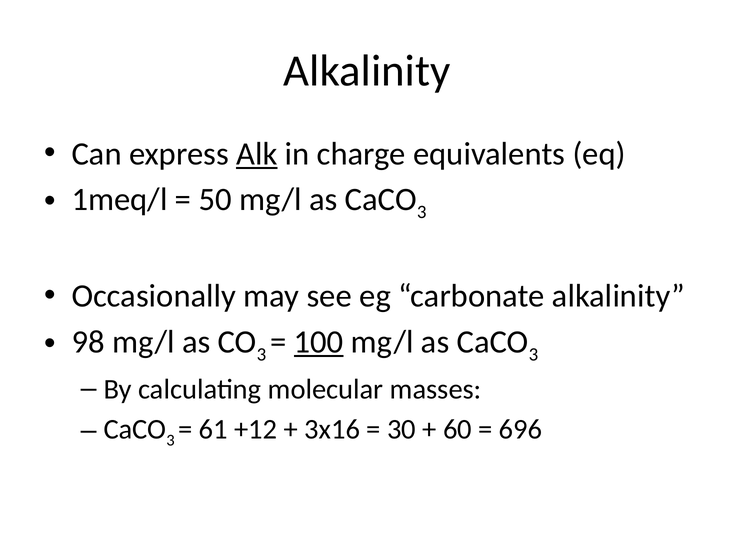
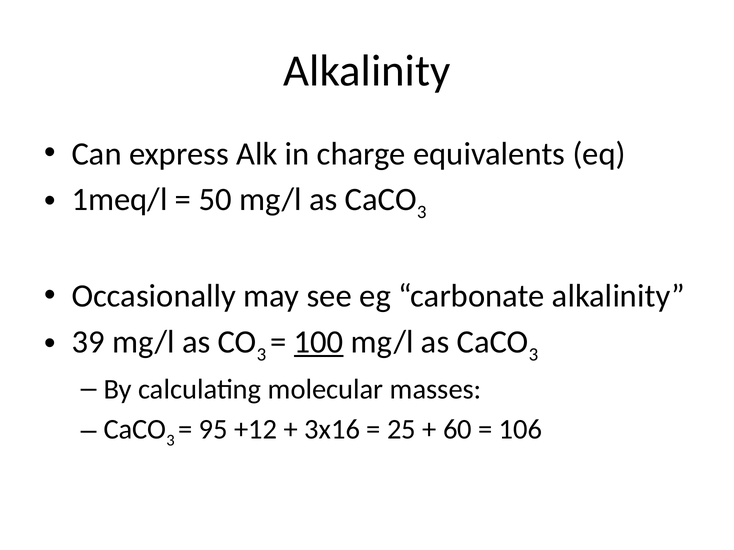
Alk underline: present -> none (257, 154)
98: 98 -> 39 (88, 342)
61: 61 -> 95 (213, 430)
30: 30 -> 25 (401, 430)
696: 696 -> 106 (521, 430)
